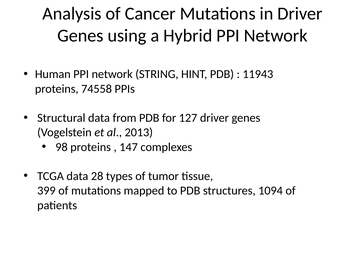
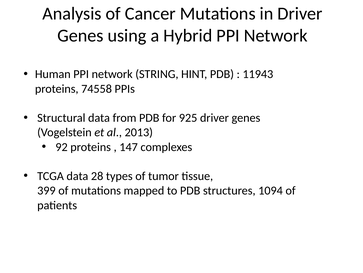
127: 127 -> 925 (188, 118)
98: 98 -> 92 (62, 147)
